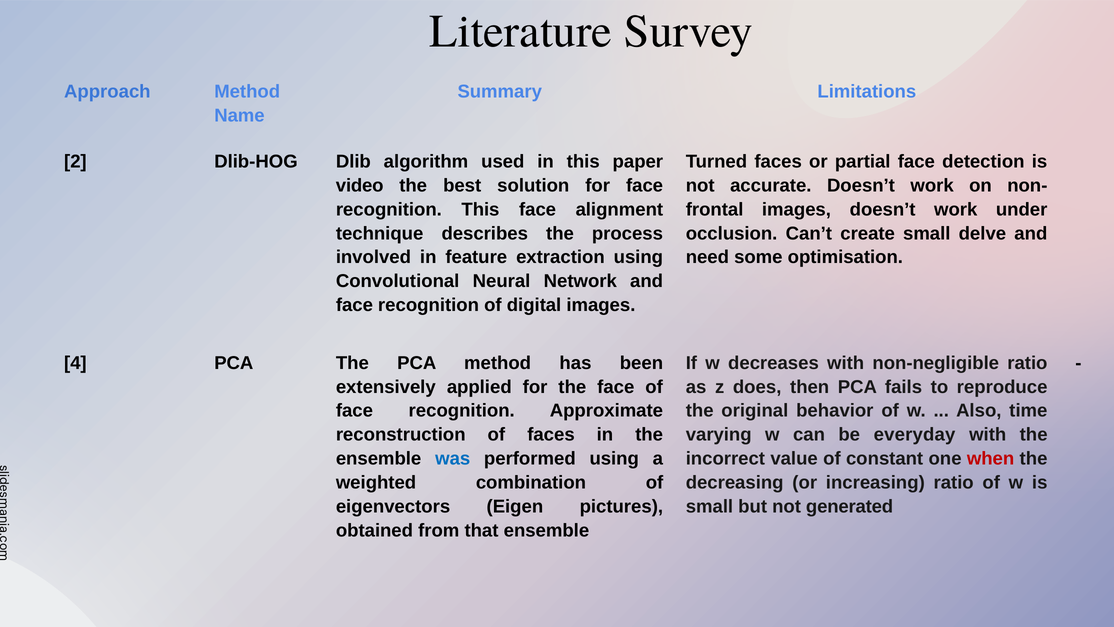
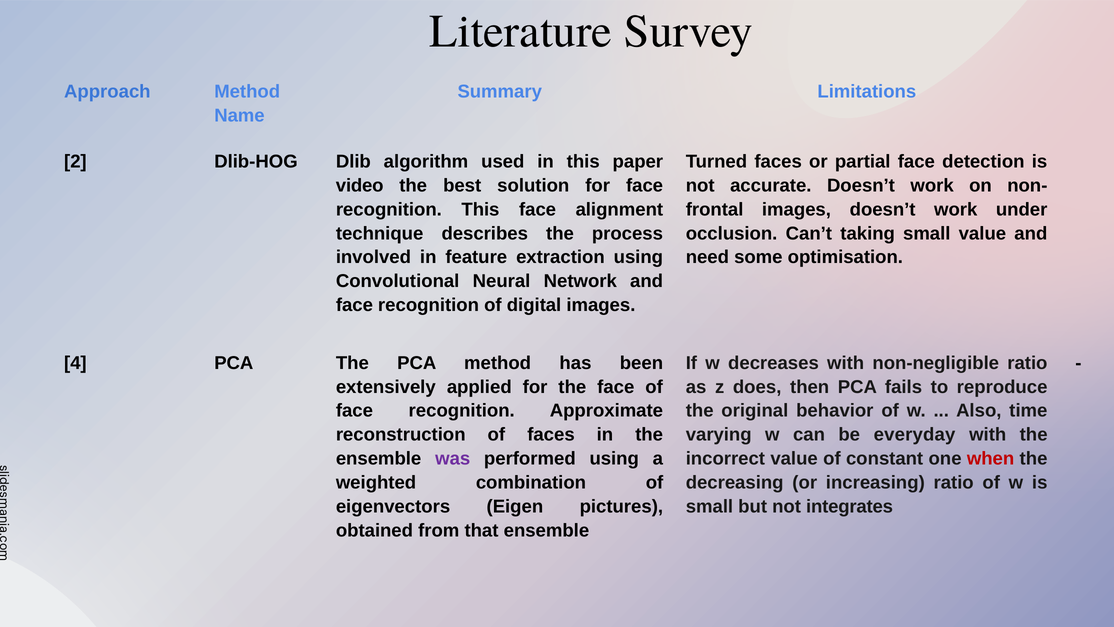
create: create -> taking (868, 233)
small delve: delve -> value (982, 233)
was colour: blue -> purple (453, 458)
generated: generated -> integrates (850, 506)
